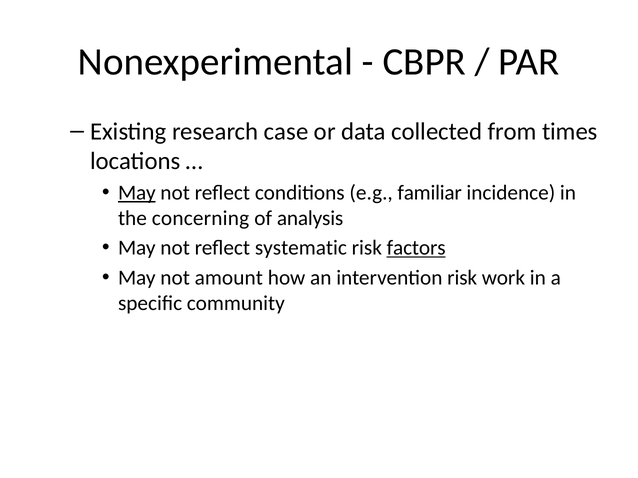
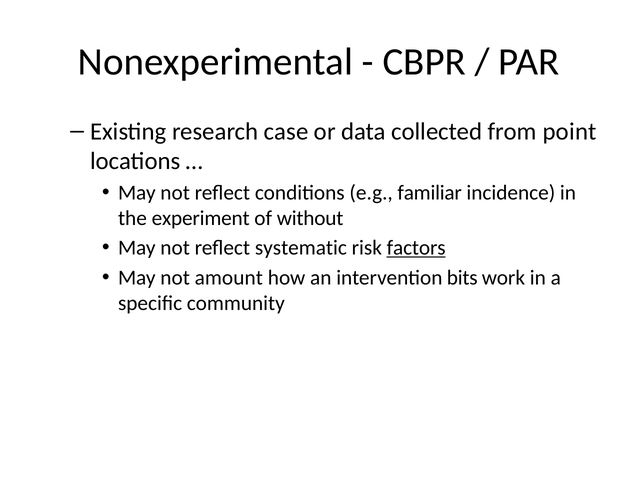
times: times -> point (570, 131)
May underline: present -> none (137, 193)
concerning: concerning -> experiment (201, 218)
analysis: analysis -> without (310, 218)
intervention risk: risk -> bits (462, 278)
